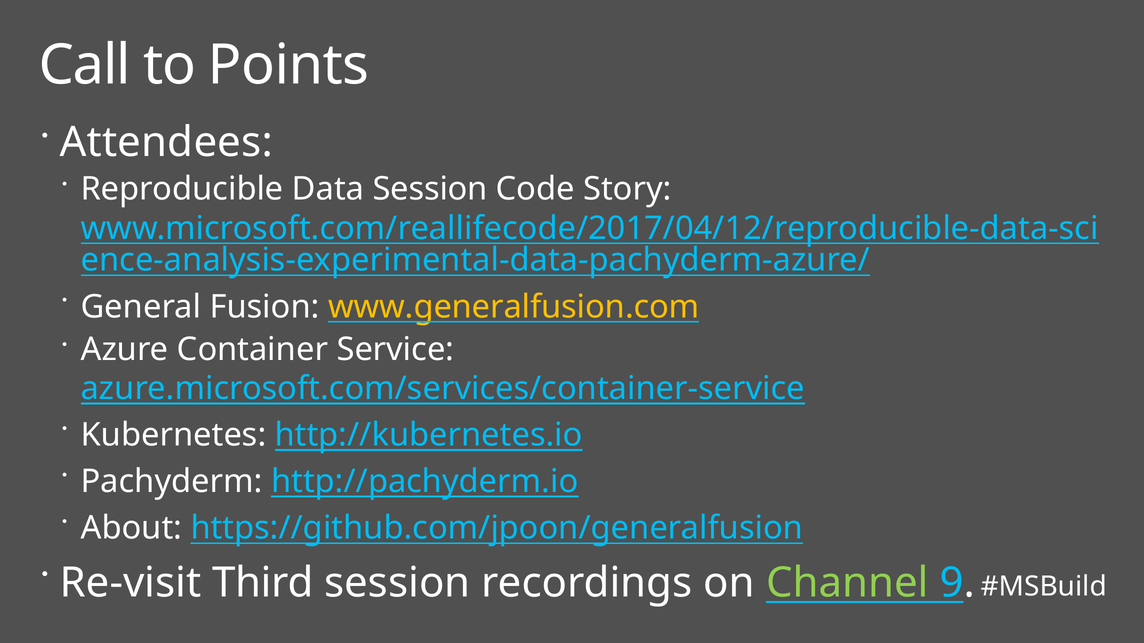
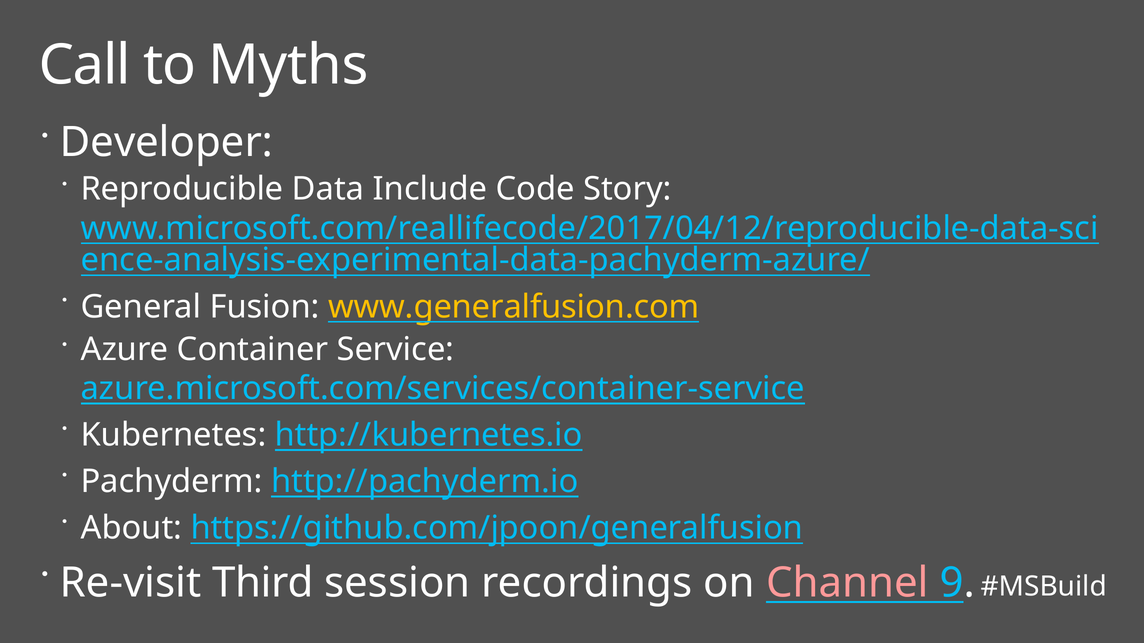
Points: Points -> Myths (288, 66)
Attendees: Attendees -> Developer (166, 142)
Data Session: Session -> Include (430, 189)
Channel colour: light green -> pink (847, 583)
